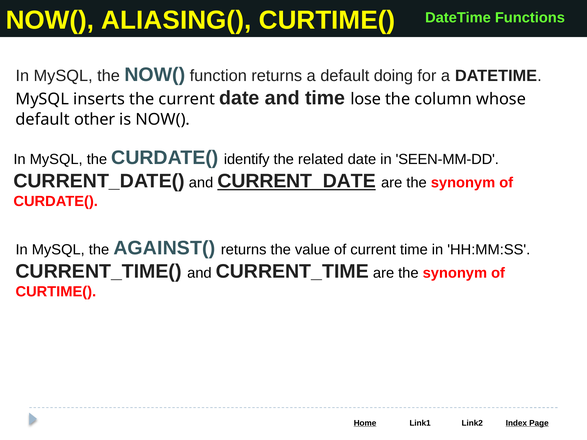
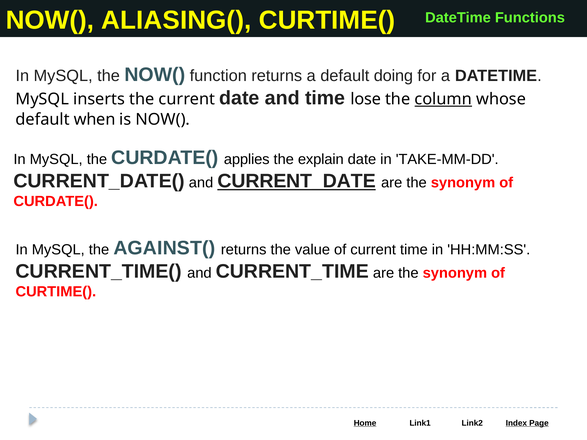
column underline: none -> present (443, 99)
other: other -> when (95, 119)
identify: identify -> applies (247, 159)
related: related -> explain (321, 159)
SEEN-MM-DD: SEEN-MM-DD -> TAKE-MM-DD (447, 159)
